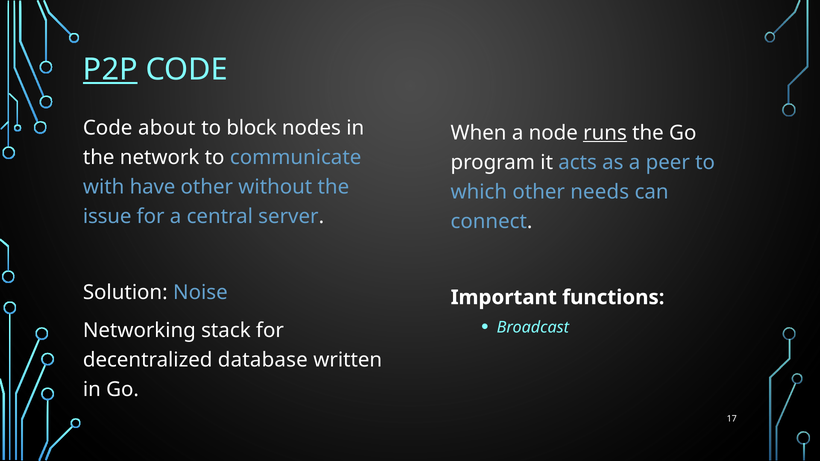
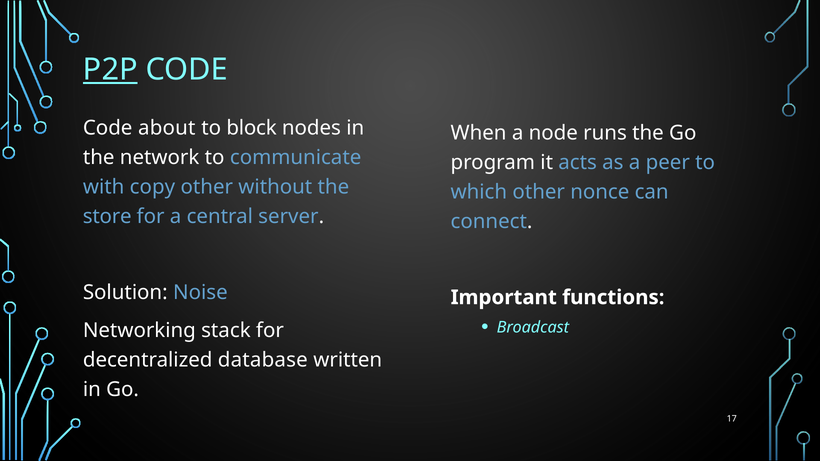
runs underline: present -> none (605, 133)
have: have -> copy (152, 187)
needs: needs -> nonce (600, 192)
issue: issue -> store (107, 217)
